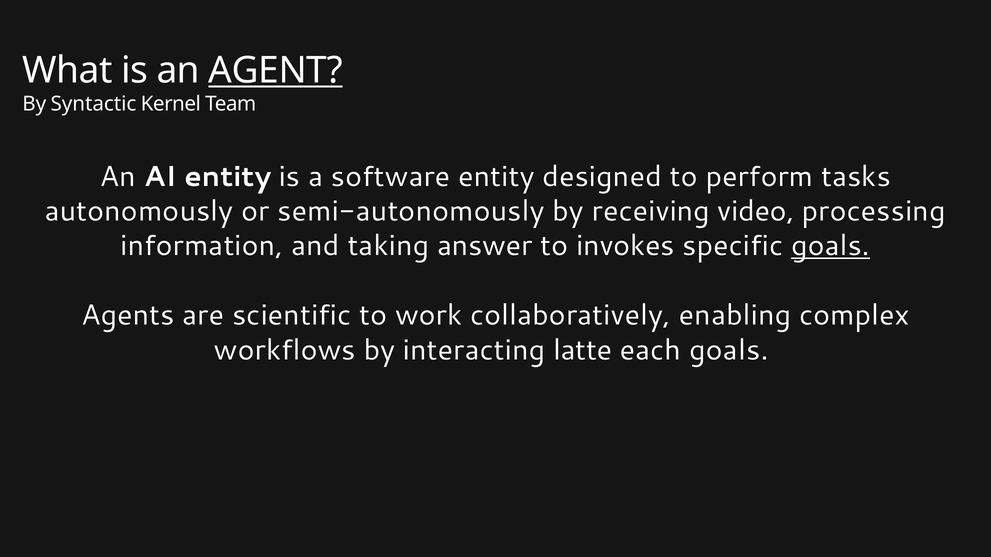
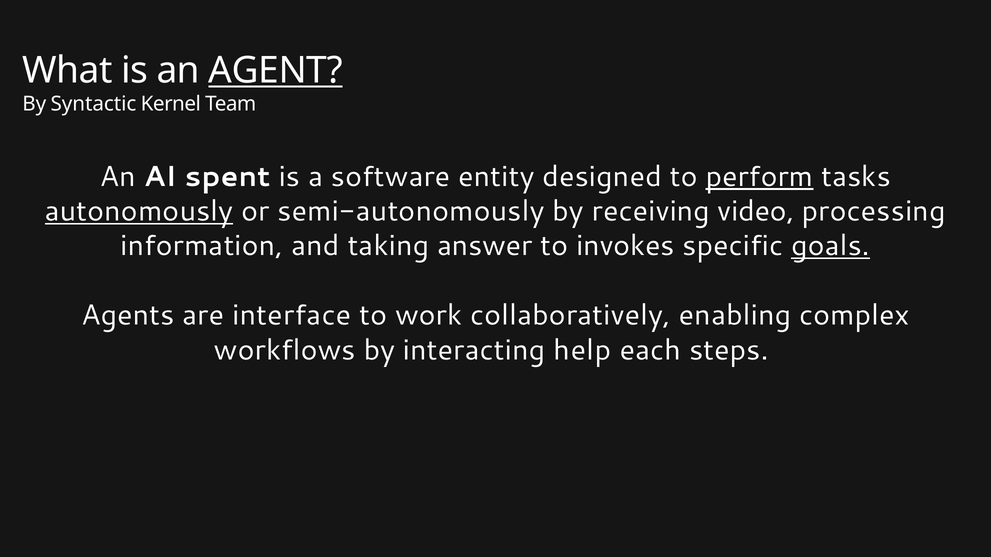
AI entity: entity -> spent (228, 177)
perform underline: none -> present (759, 177)
autonomously underline: none -> present (139, 211)
scientific: scientific -> interface (292, 316)
latte: latte -> help (582, 350)
each goals: goals -> steps (729, 350)
